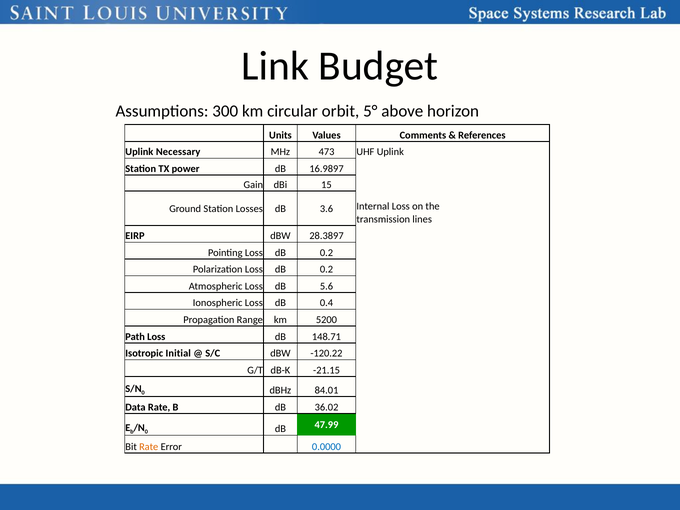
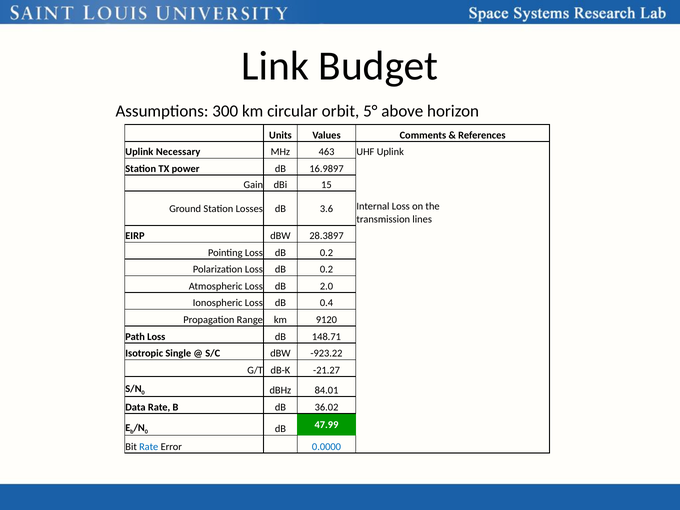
473: 473 -> 463 (327, 152)
5.6: 5.6 -> 2.0 (326, 286)
5200: 5200 -> 9120 (326, 320)
Initial: Initial -> Single (178, 353)
-120.22: -120.22 -> -923.22 (326, 353)
-21.15: -21.15 -> -21.27 (327, 370)
Rate colour: orange -> blue (149, 447)
